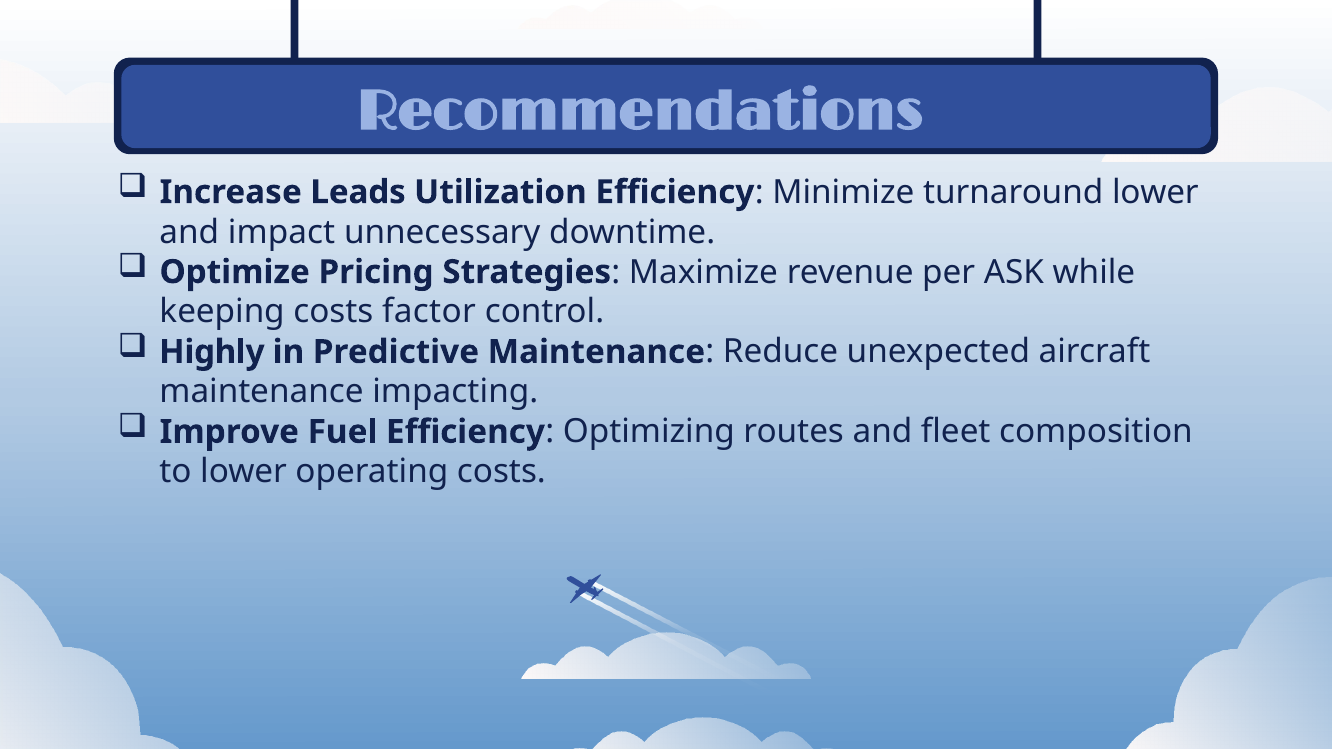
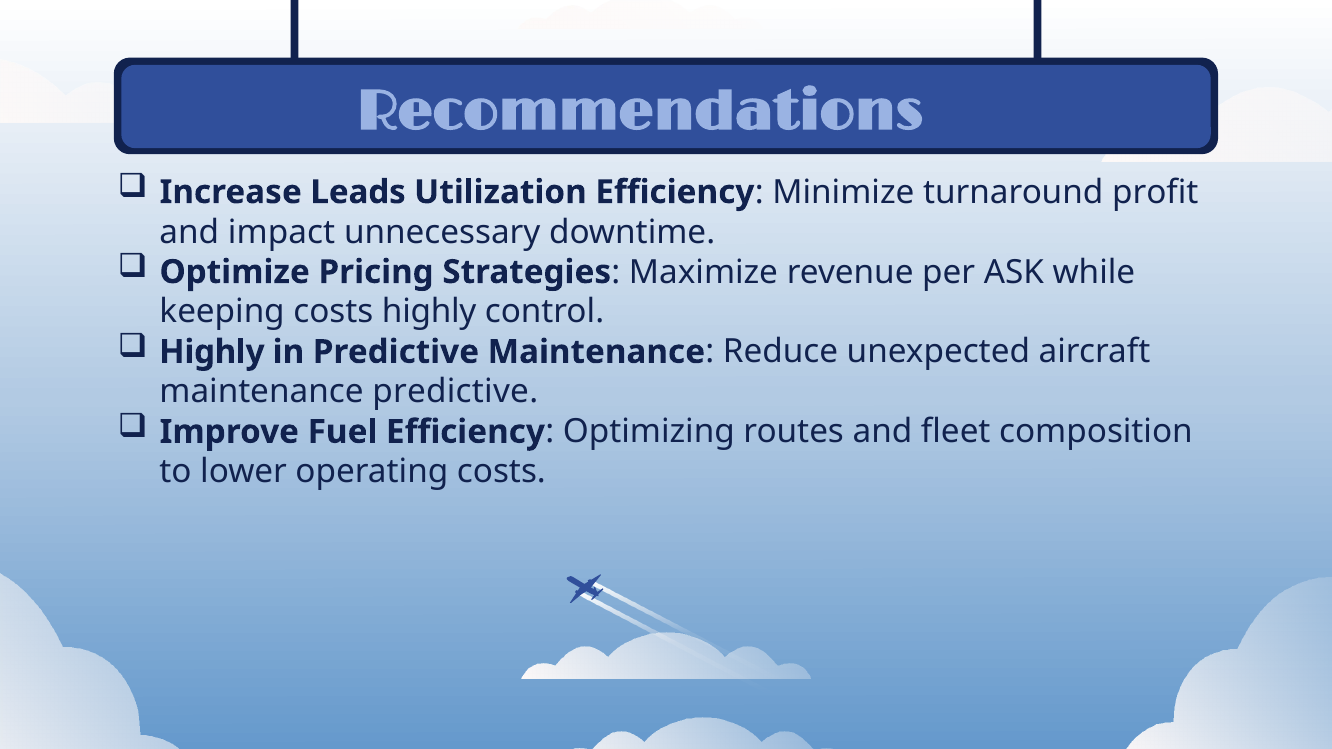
turnaround lower: lower -> profit (1155, 192)
costs factor: factor -> highly (429, 312)
maintenance impacting: impacting -> predictive (455, 392)
